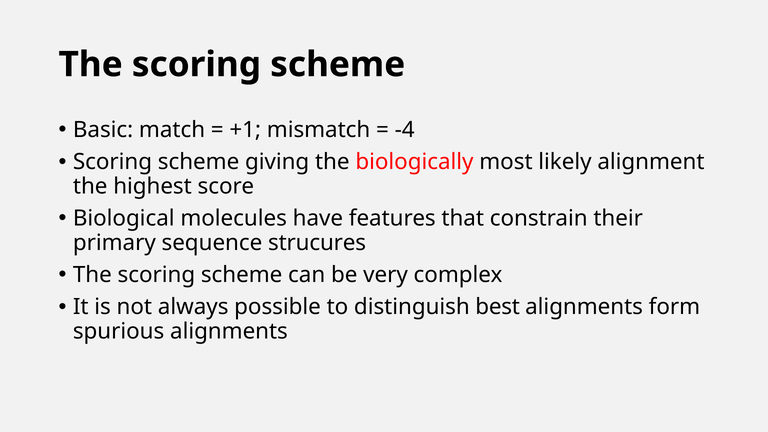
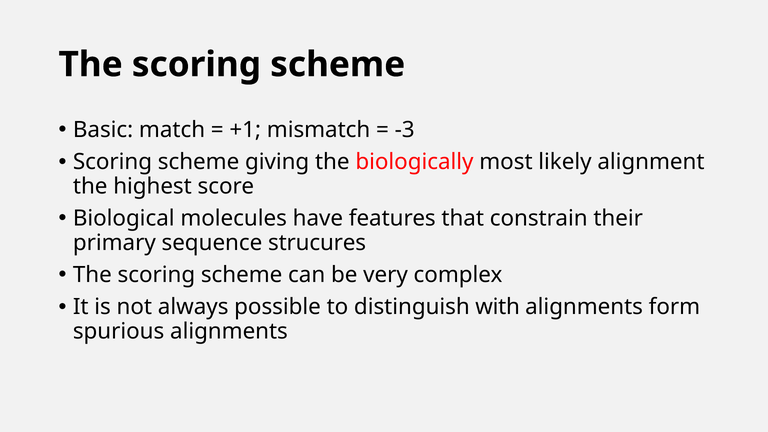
-4: -4 -> -3 (405, 130)
best: best -> with (498, 307)
